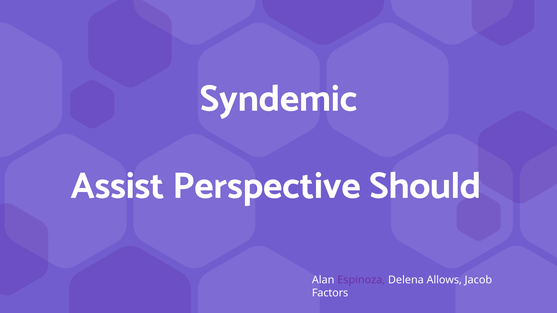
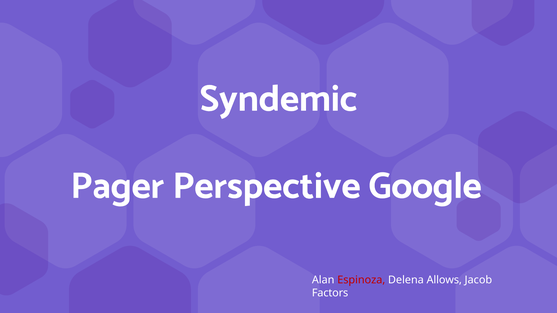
Assist: Assist -> Pager (117, 186)
Should: Should -> Google (425, 186)
Espinoza colour: purple -> red (361, 280)
